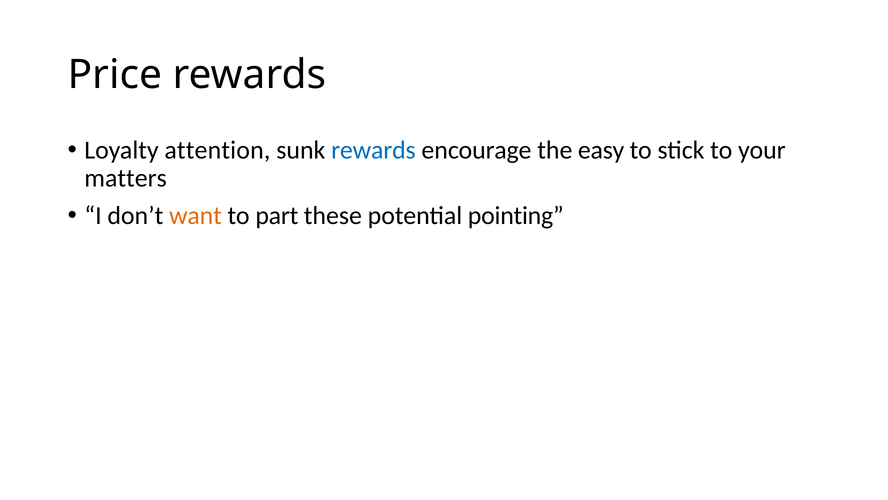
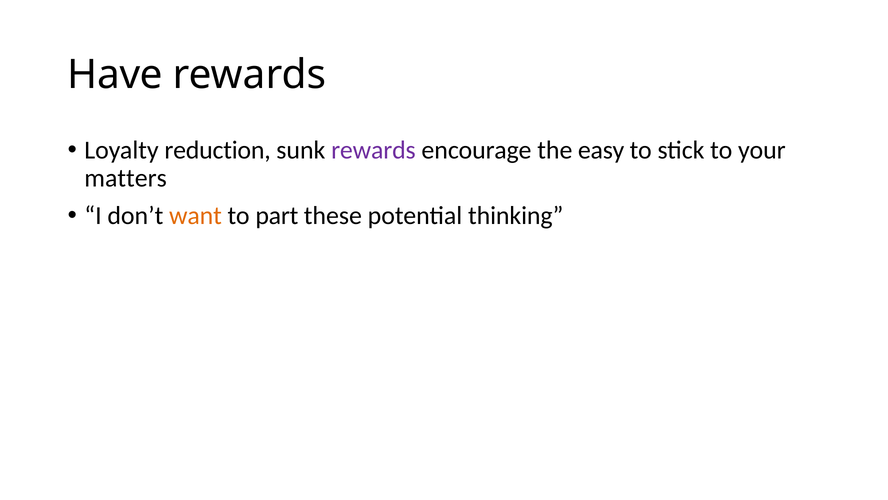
Price: Price -> Have (115, 75)
attention: attention -> reduction (218, 150)
rewards colour: blue -> purple (373, 150)
pointing: pointing -> thinking (516, 215)
